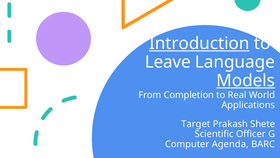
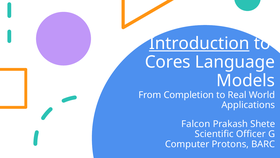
Leave: Leave -> Cores (168, 62)
Models underline: present -> none (246, 80)
Target: Target -> Falcon (196, 124)
Agenda: Agenda -> Protons (230, 144)
